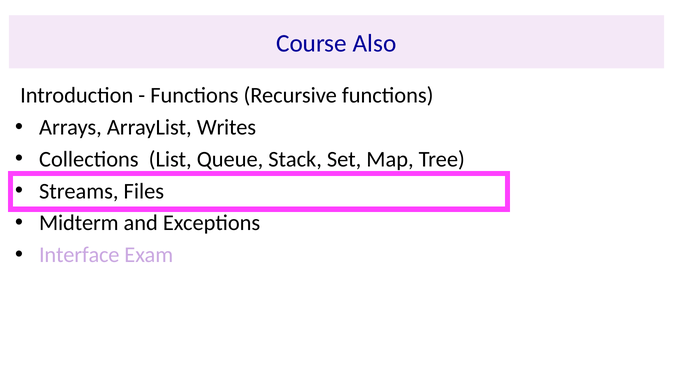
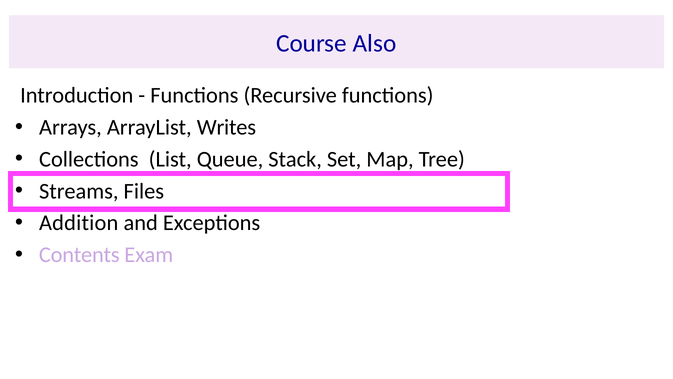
Midterm: Midterm -> Addition (79, 223)
Interface: Interface -> Contents (79, 255)
